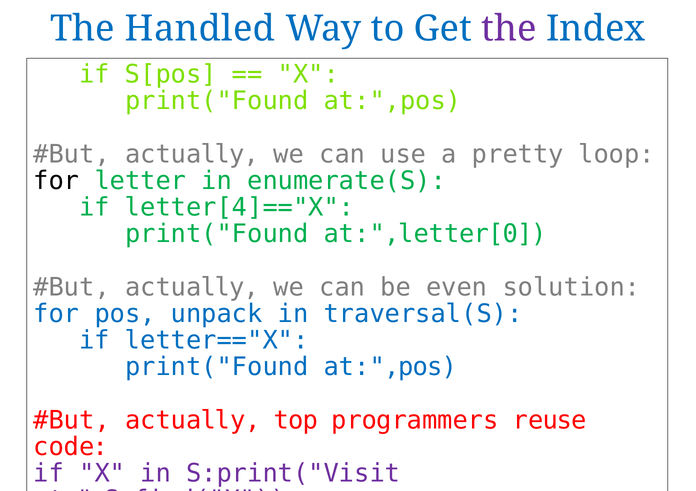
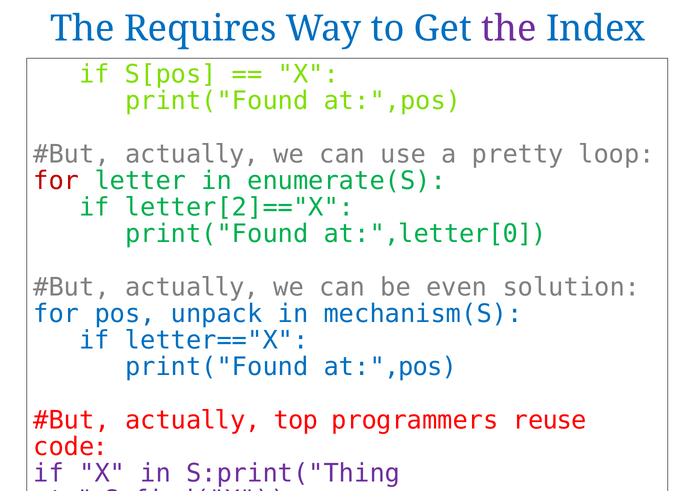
Handled: Handled -> Requires (200, 29)
for colour: black -> red (56, 181)
letter[4]=="X: letter[4]=="X -> letter[2]=="X (240, 207)
traversal(S: traversal(S -> mechanism(S (423, 313)
S:print("Visit: S:print("Visit -> S:print("Thing (293, 473)
